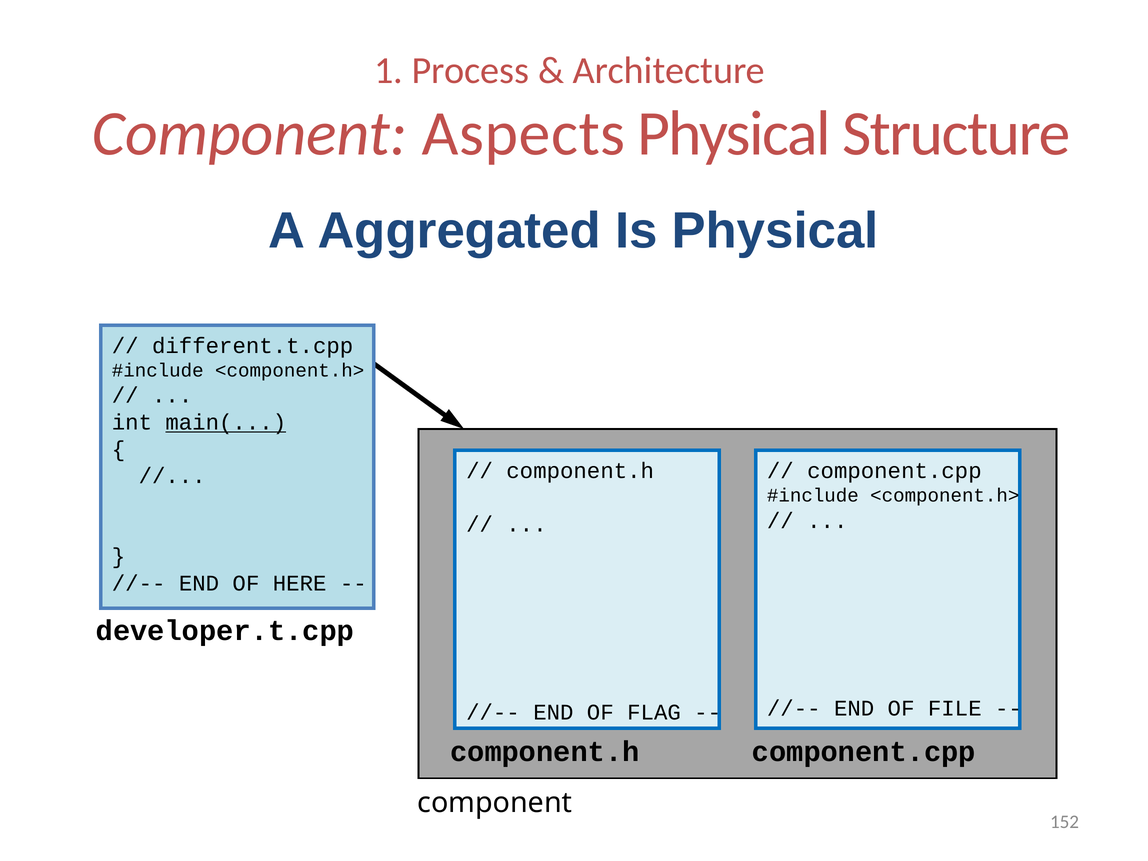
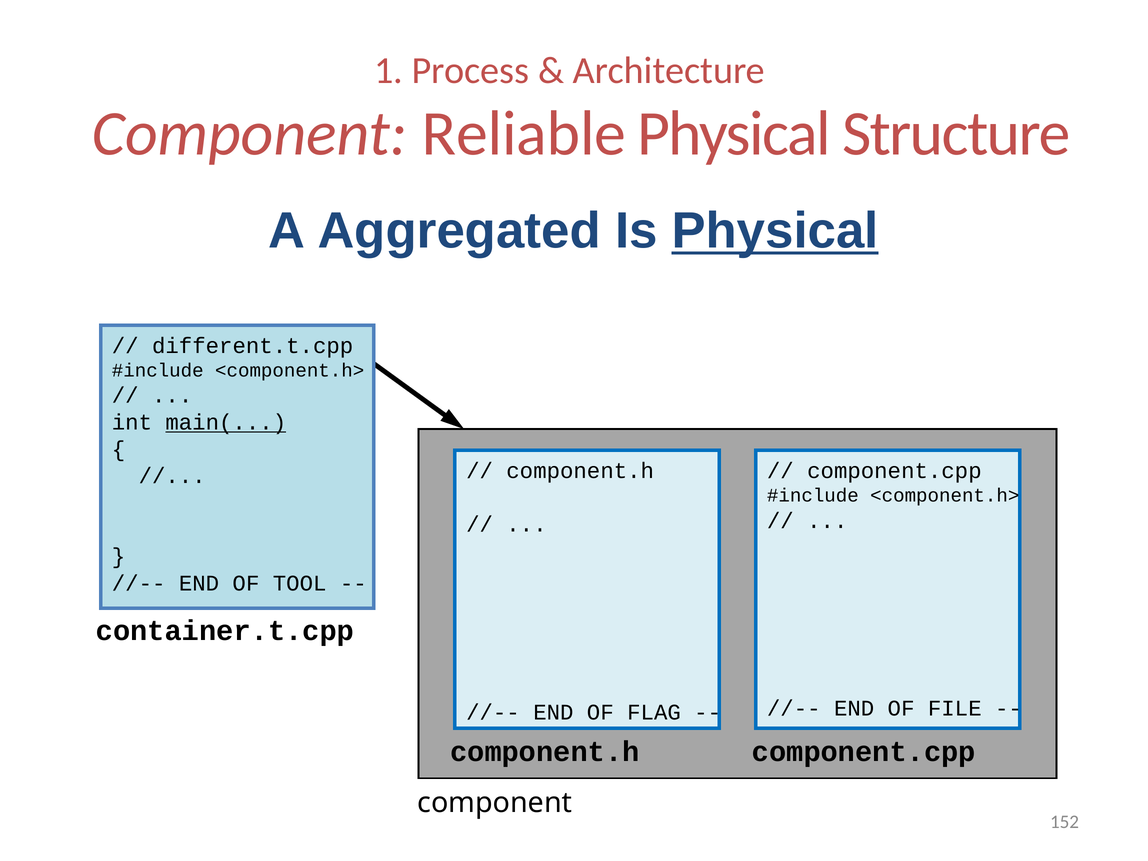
Aspects: Aspects -> Reliable (524, 134)
Physical underline: none -> present (775, 231)
HERE: HERE -> TOOL (300, 583)
developer.t.cpp: developer.t.cpp -> container.t.cpp (225, 631)
